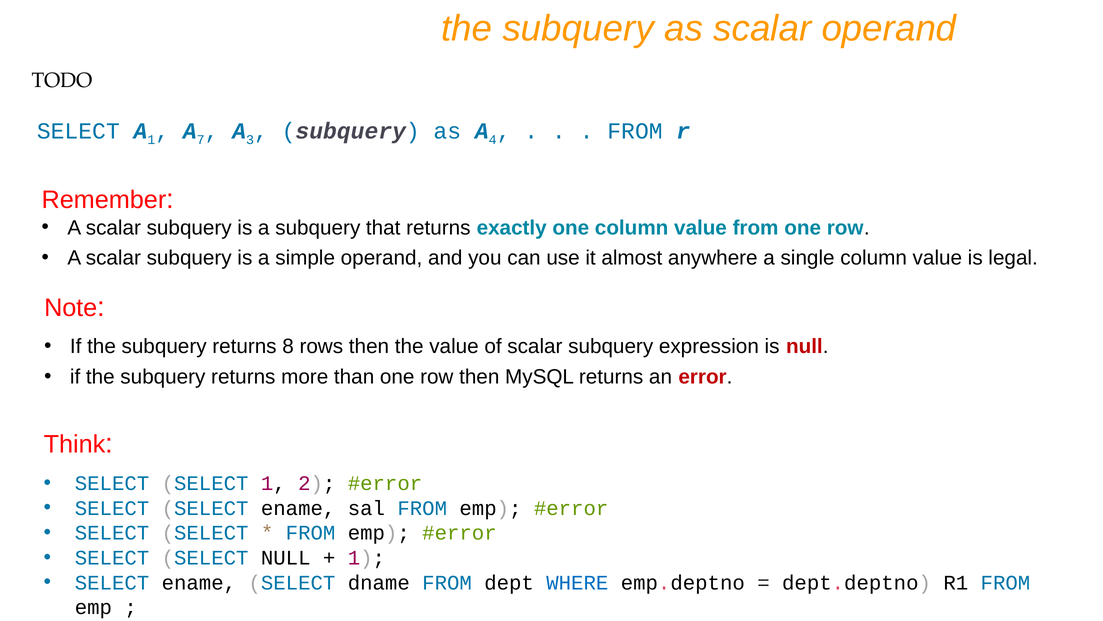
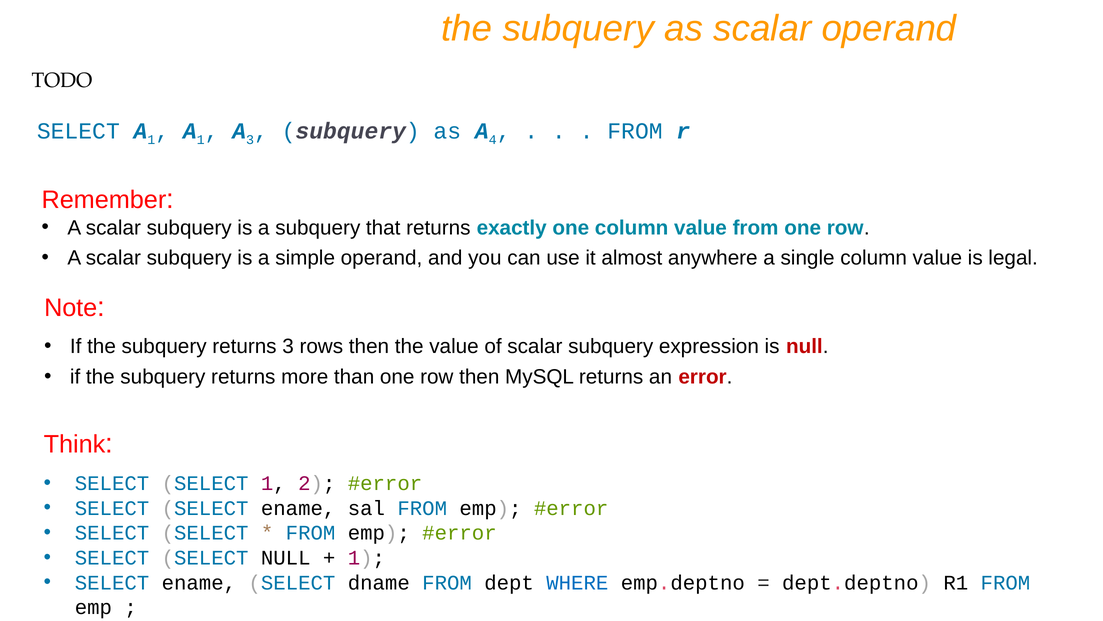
7: 7 -> 1 (201, 140)
returns 8: 8 -> 3 (288, 346)
